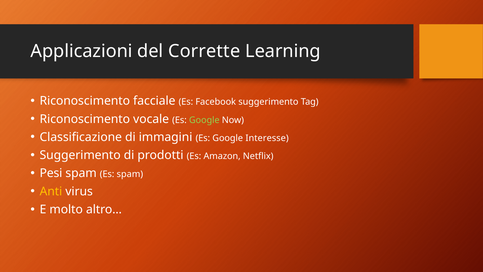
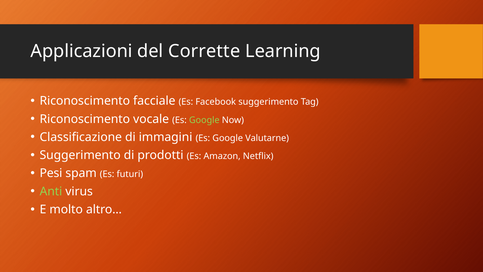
Interesse: Interesse -> Valutarne (267, 138)
Es spam: spam -> futuri (130, 174)
Anti colour: yellow -> light green (51, 191)
